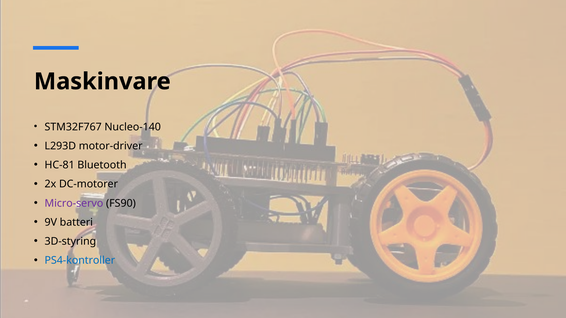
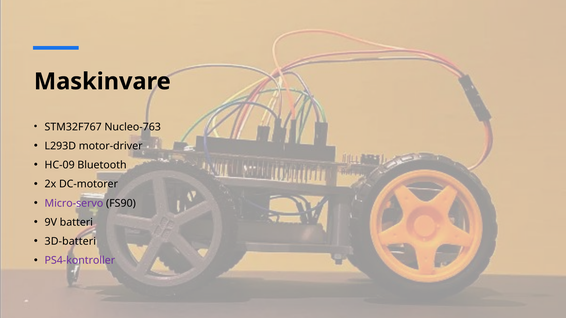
Nucleo-140: Nucleo-140 -> Nucleo-763 (133, 127)
HC-81: HC-81 -> HC-09 (60, 165)
3D-styring: 3D-styring -> 3D-batteri (70, 242)
PS4-kontroller colour: blue -> purple (80, 261)
